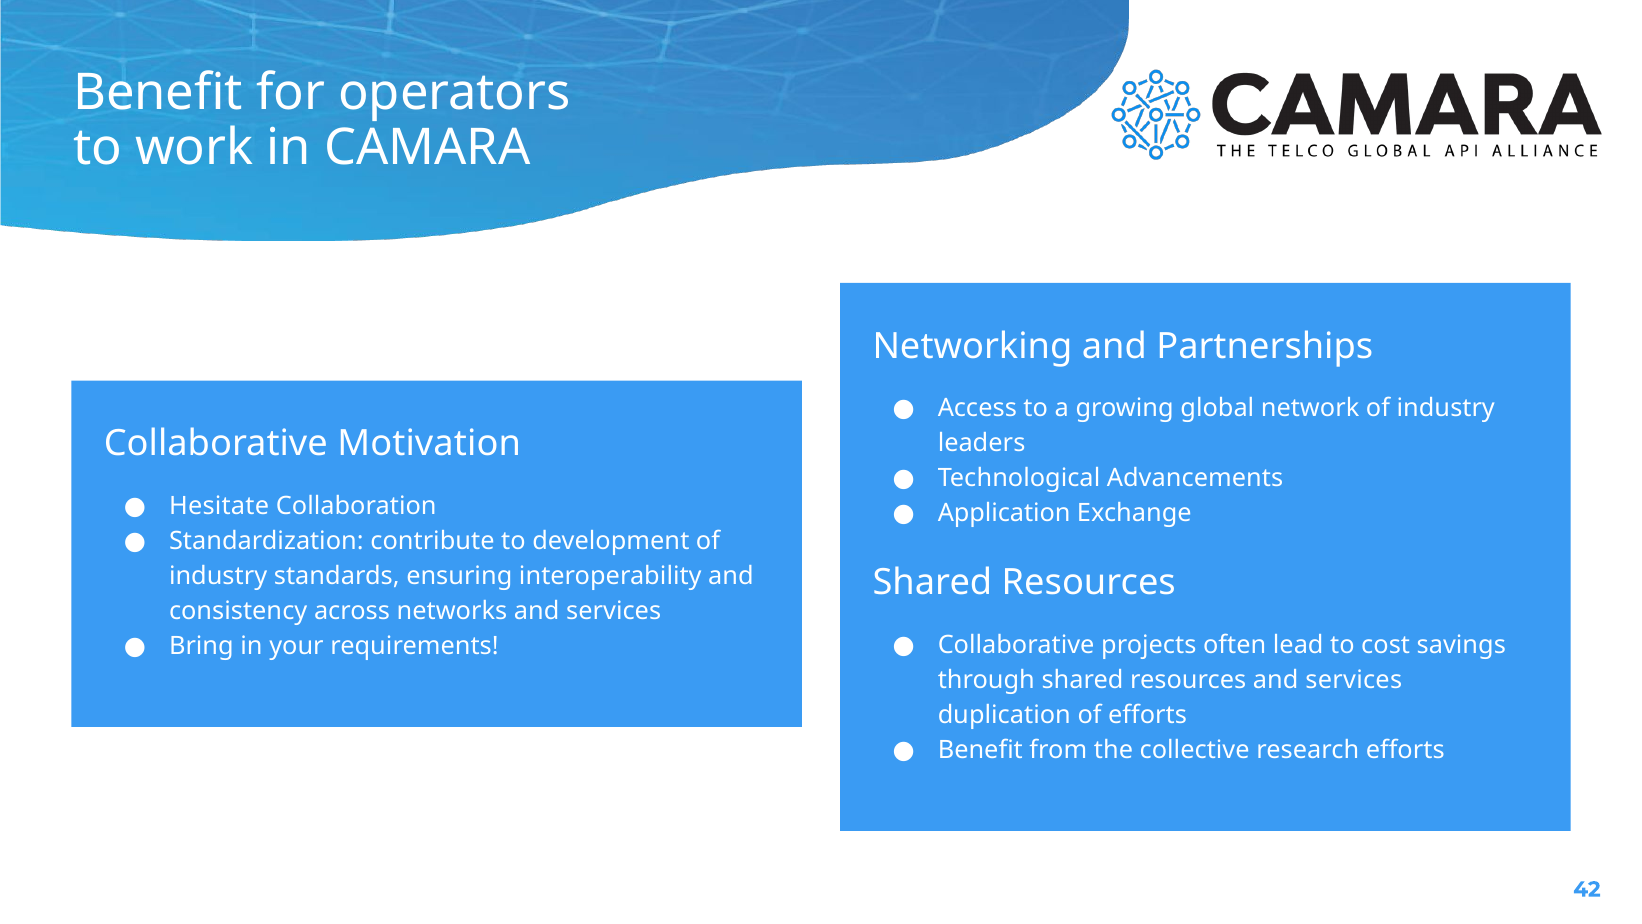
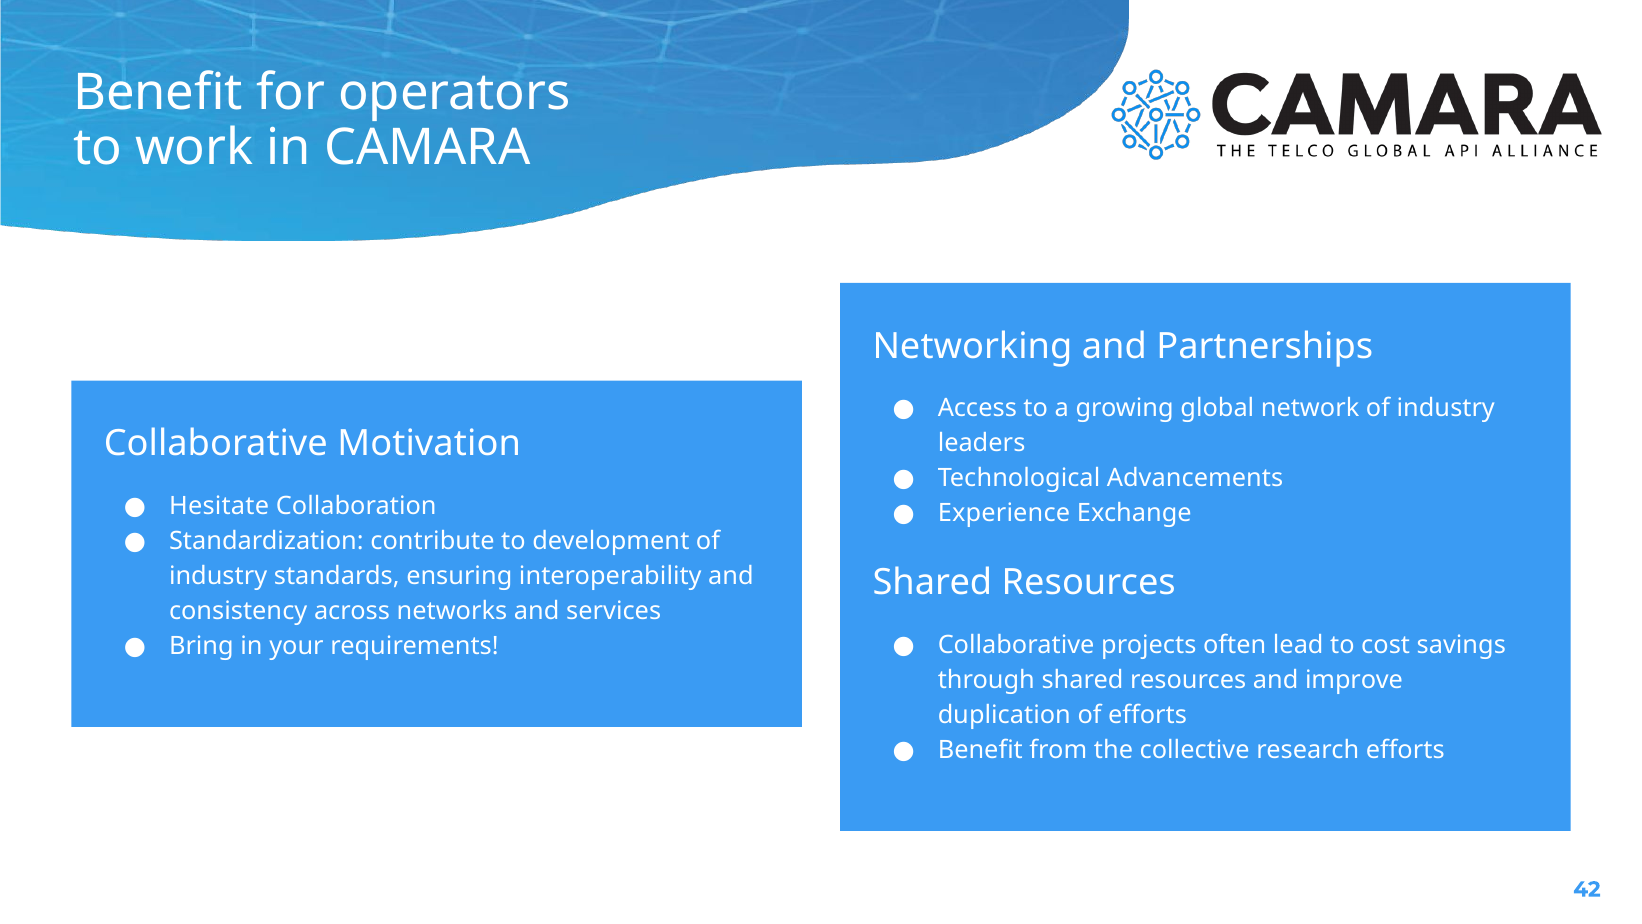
Application: Application -> Experience (1004, 513)
resources and services: services -> improve (1354, 680)
